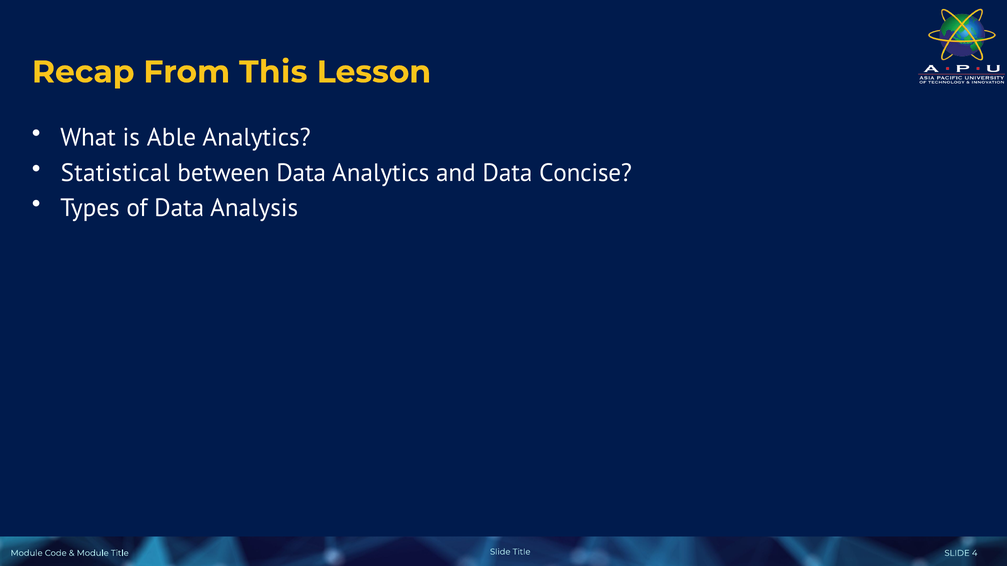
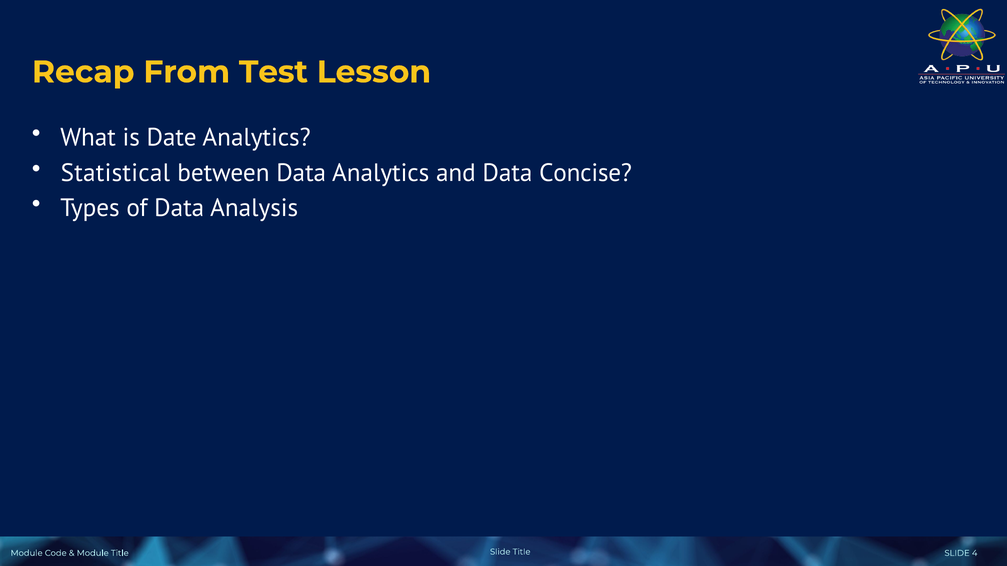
This: This -> Test (274, 72)
Able: Able -> Date (172, 138)
